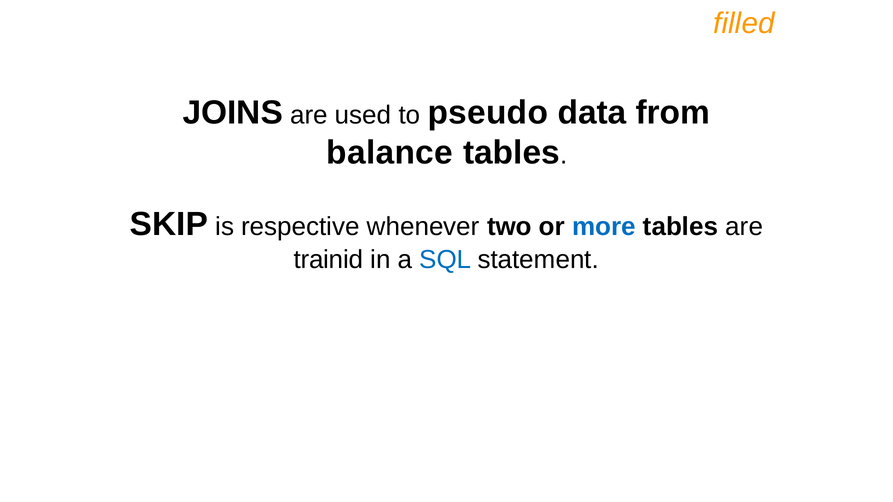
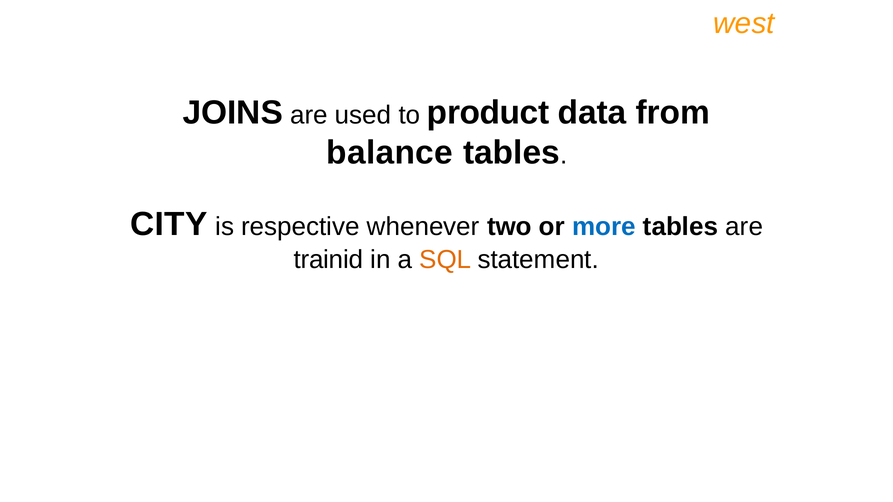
filled: filled -> west (744, 23)
pseudo: pseudo -> product (488, 113)
SKIP: SKIP -> CITY (169, 224)
SQL colour: blue -> orange (445, 260)
